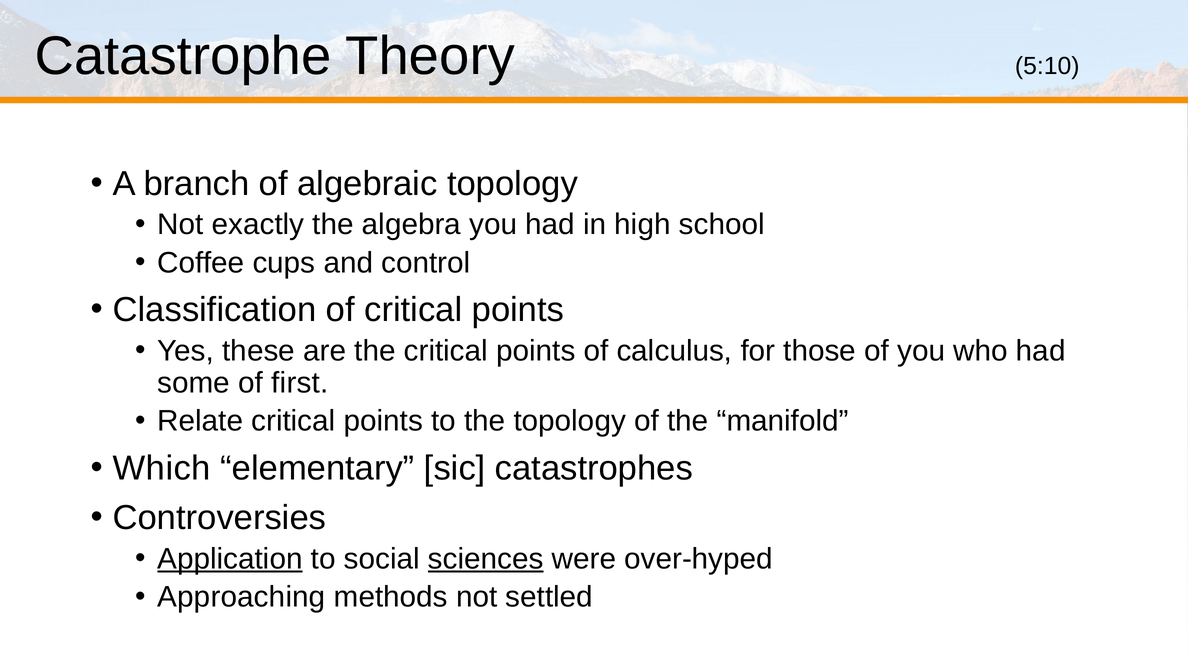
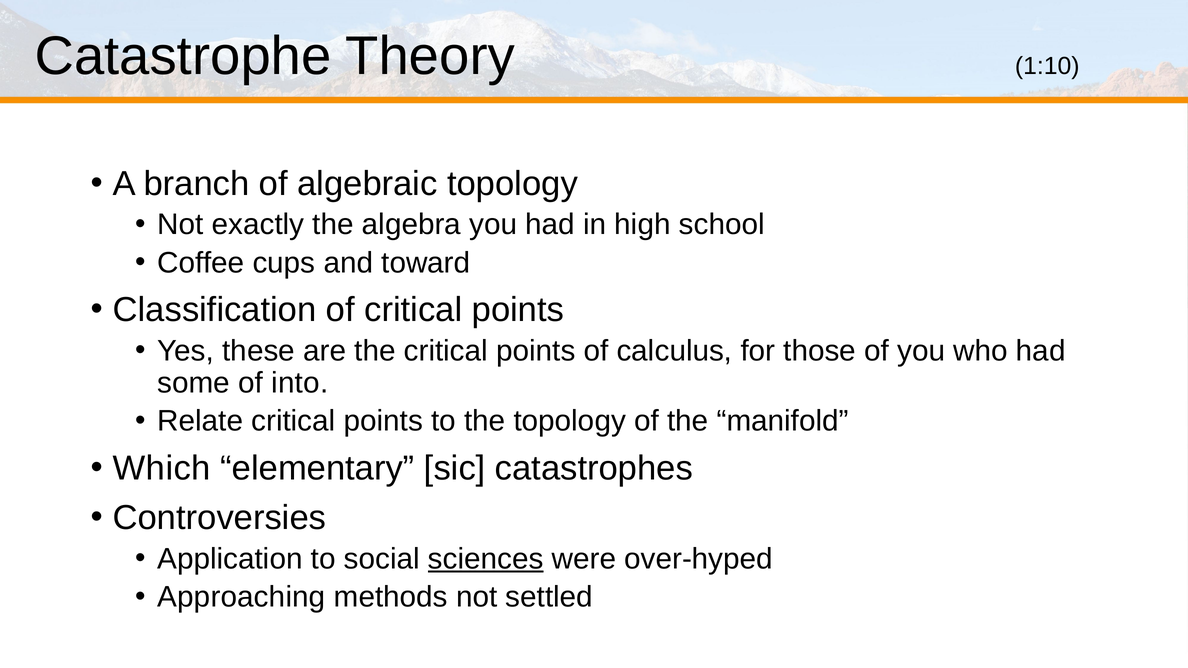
5:10: 5:10 -> 1:10 (1047, 66)
control: control -> toward (426, 263)
first: first -> into (300, 383)
Application underline: present -> none (230, 559)
